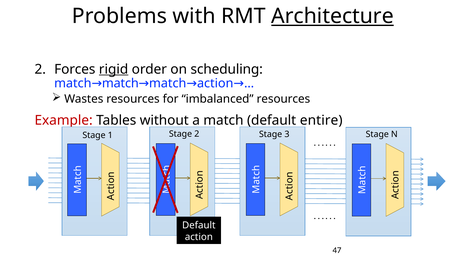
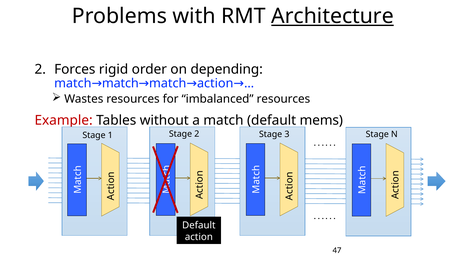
rigid underline: present -> none (114, 69)
scheduling: scheduling -> depending (227, 69)
entire: entire -> mems (321, 120)
